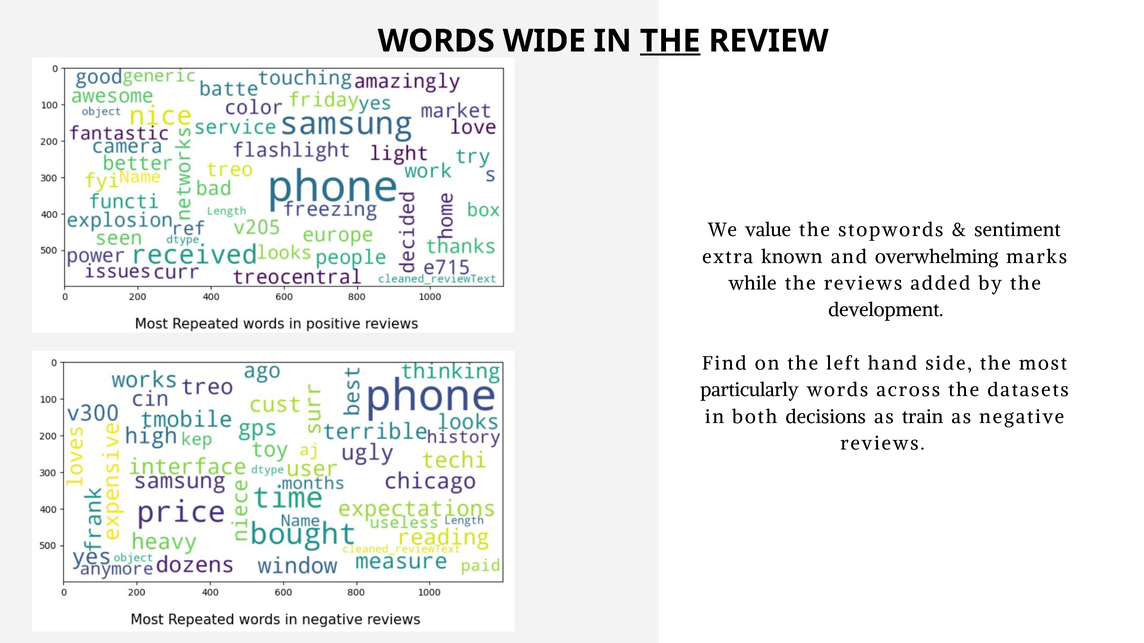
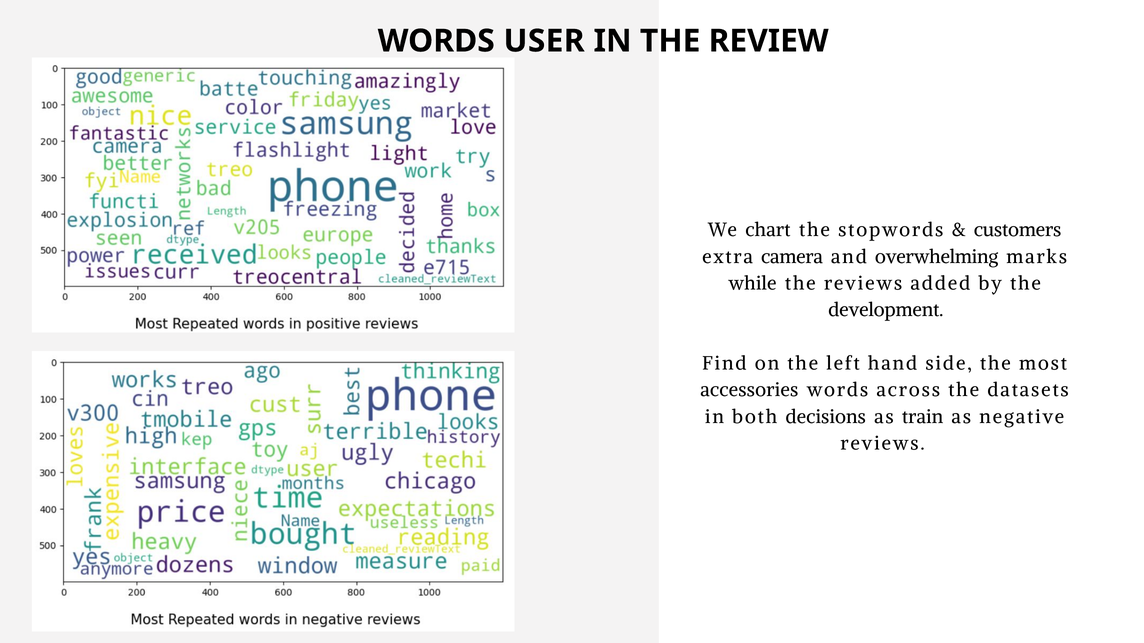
WIDE: WIDE -> USER (544, 41)
THE underline: present -> none (670, 41)
value: value -> chart (768, 230)
sentiment: sentiment -> customers (1018, 230)
known: known -> camera (792, 257)
particularly: particularly -> accessories (749, 390)
